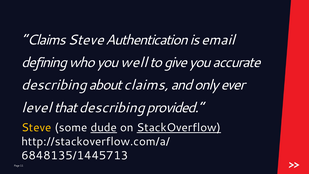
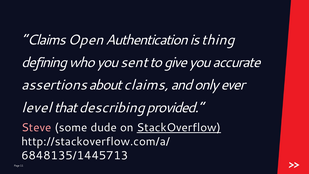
Claims Steve: Steve -> Open (86, 40)
email: email -> thing (218, 40)
well: well -> sent (134, 62)
describing: describing -> assertions (54, 85)
Steve colour: yellow -> pink (36, 128)
dude underline: present -> none (104, 128)
